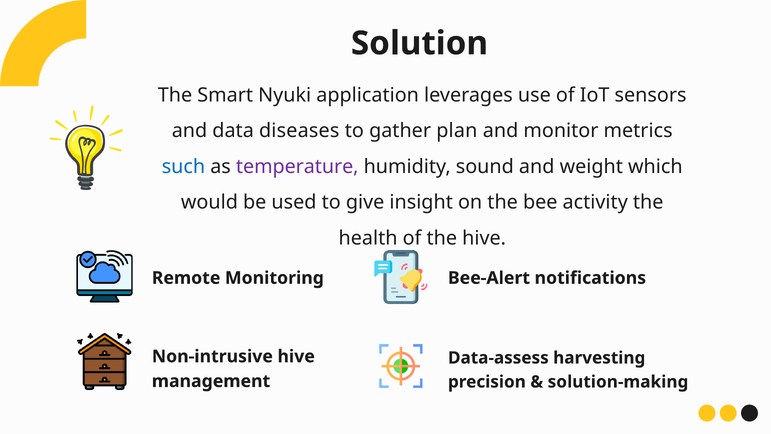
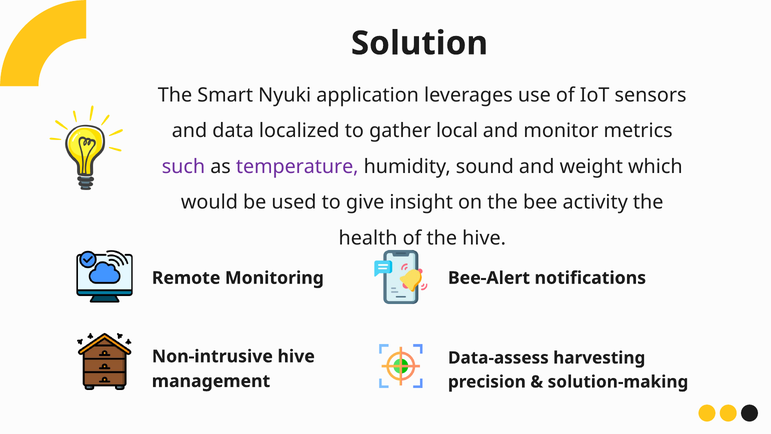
diseases: diseases -> localized (299, 131)
plan: plan -> local (457, 131)
such colour: blue -> purple (183, 167)
